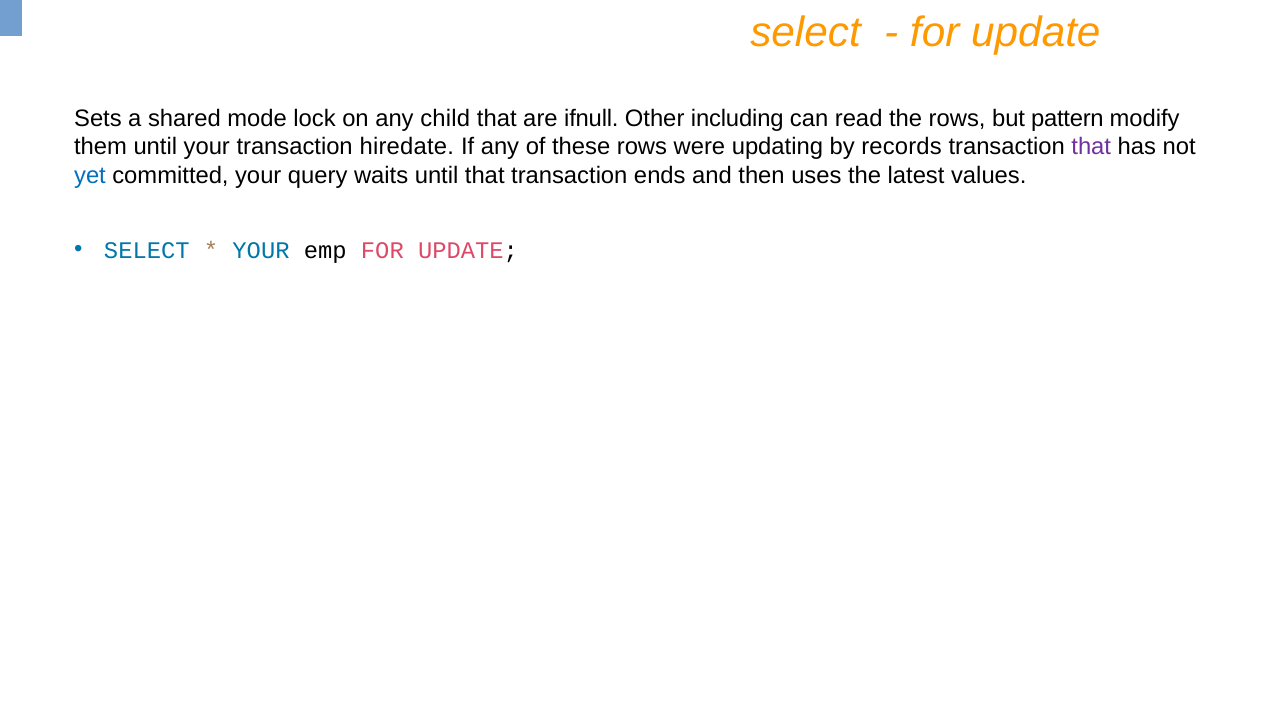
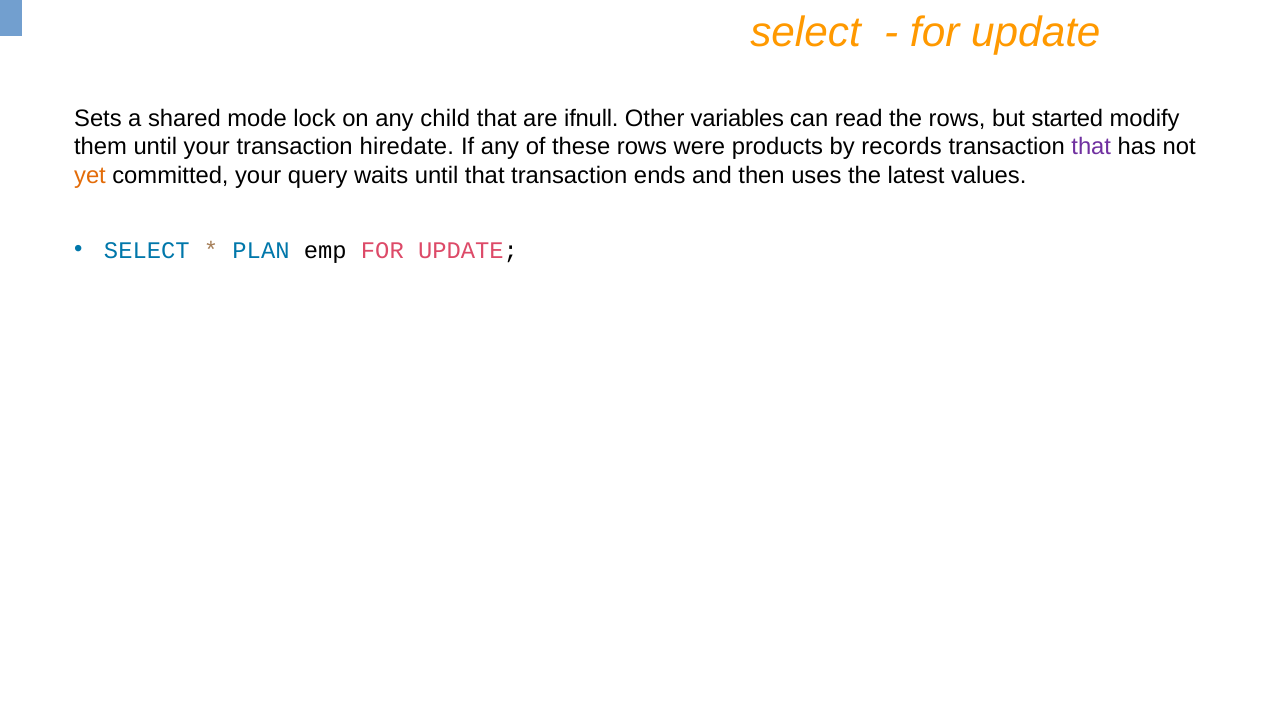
including: including -> variables (737, 119)
pattern: pattern -> started (1067, 119)
updating: updating -> products (777, 147)
yet colour: blue -> orange (90, 176)
YOUR: YOUR -> PLAN (261, 250)
